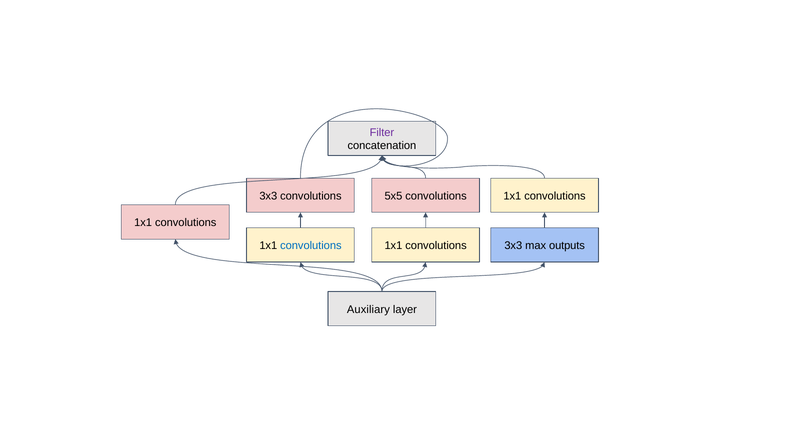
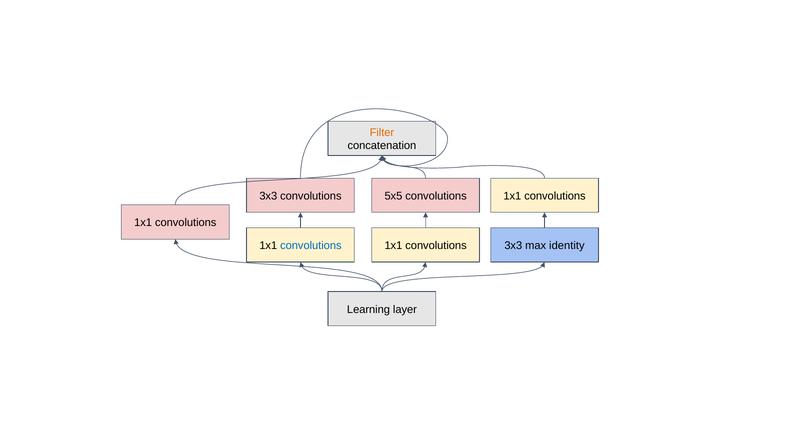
Filter colour: purple -> orange (382, 133)
outputs: outputs -> identity (567, 246)
Auxiliary: Auxiliary -> Learning (368, 309)
